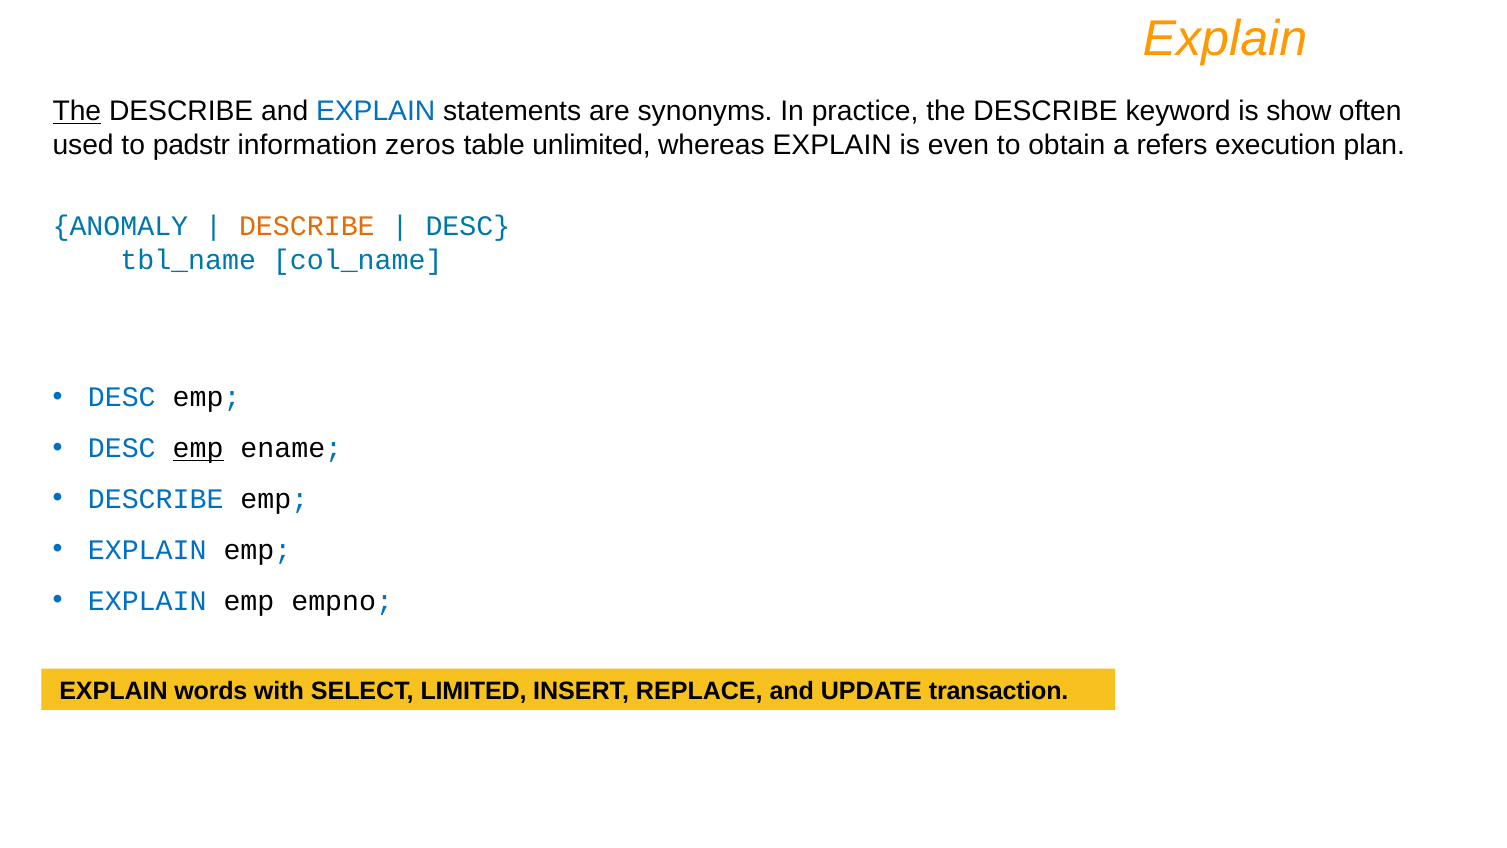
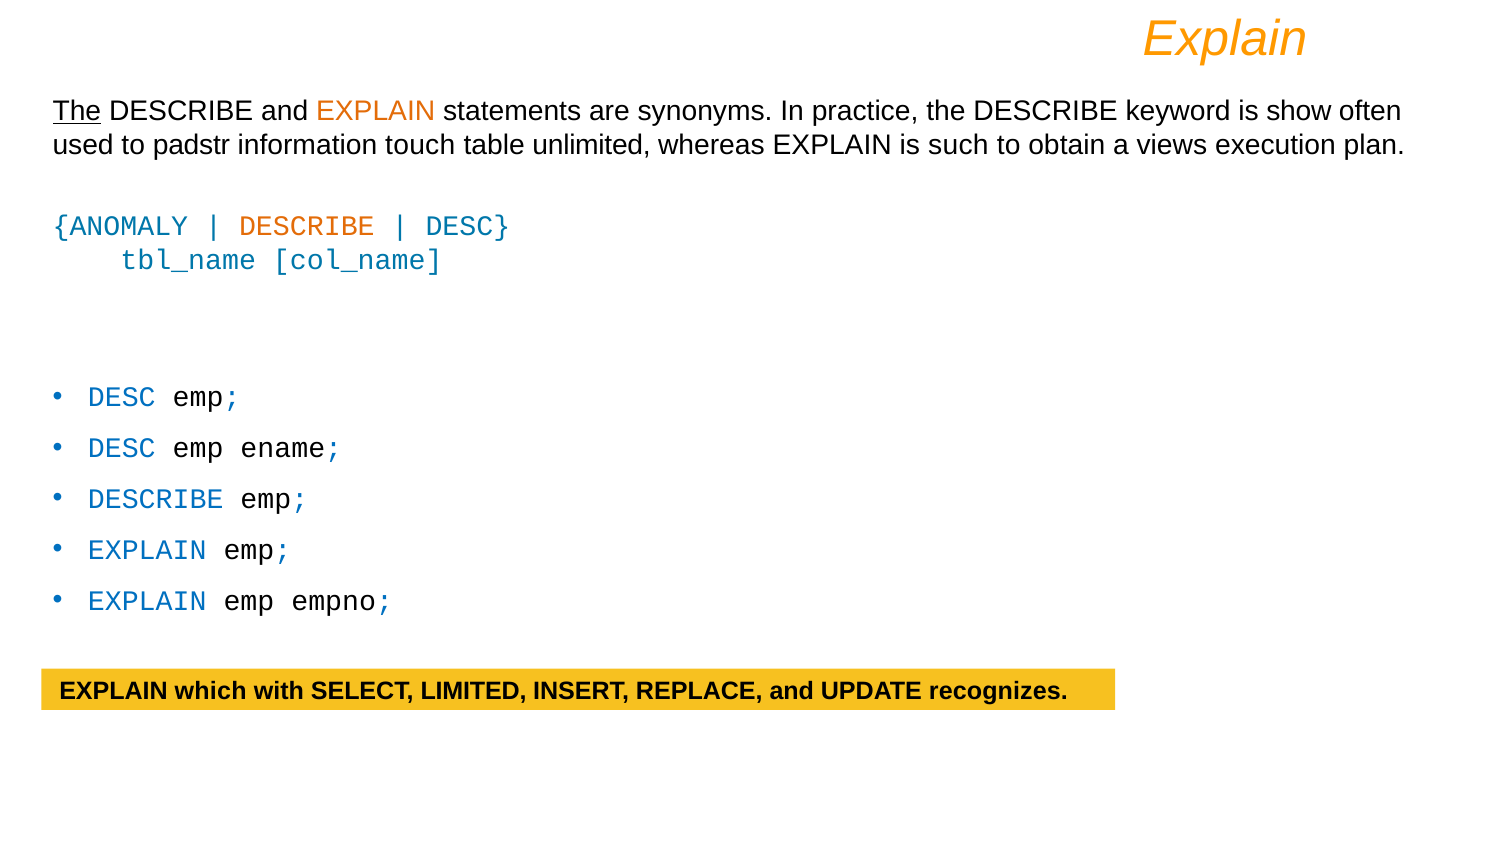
EXPLAIN colour: blue -> orange (376, 111)
zeros: zeros -> touch (420, 145)
even: even -> such (958, 145)
refers: refers -> views (1172, 145)
emp underline: present -> none (198, 448)
words: words -> which (211, 691)
transaction: transaction -> recognizes (998, 691)
